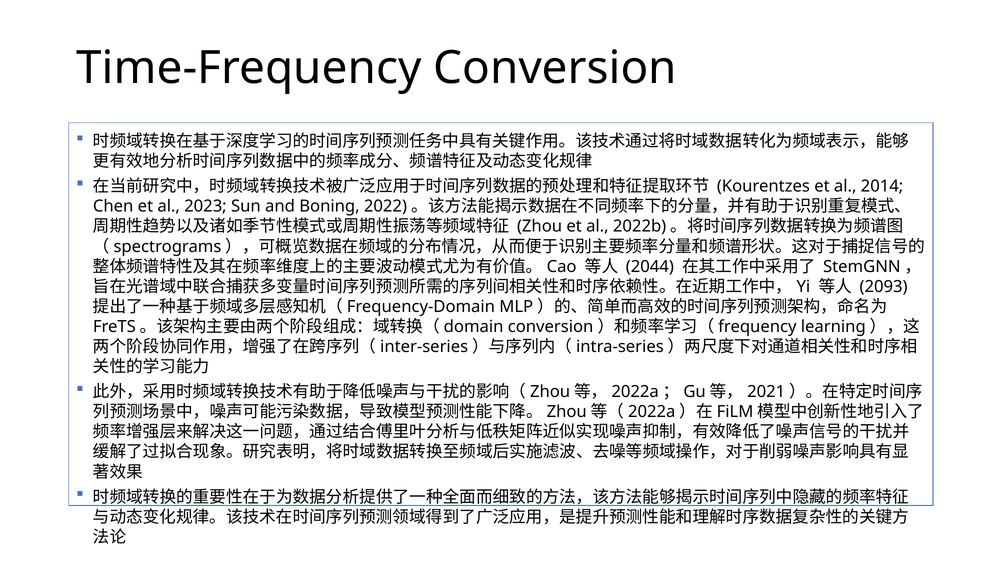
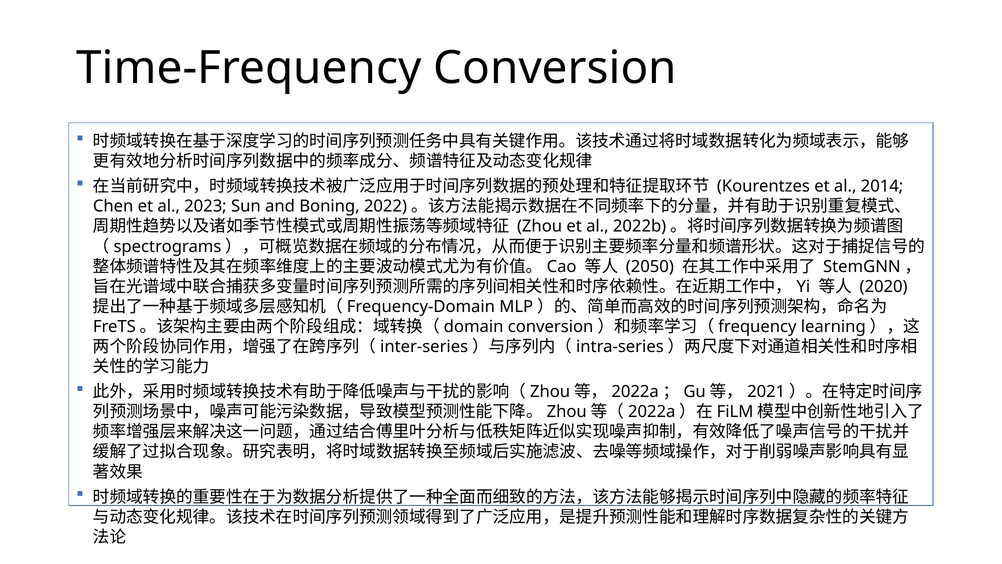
2044: 2044 -> 2050 (650, 266)
2093: 2093 -> 2020 (884, 286)
